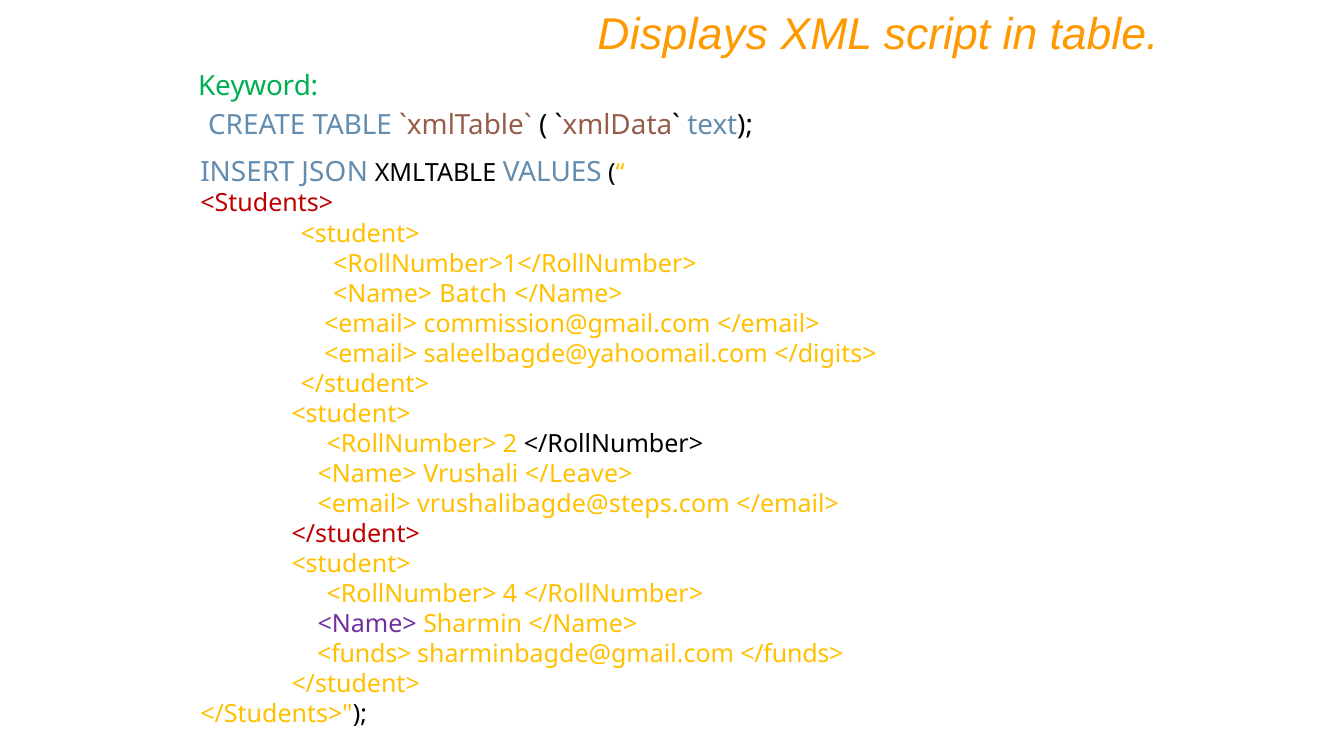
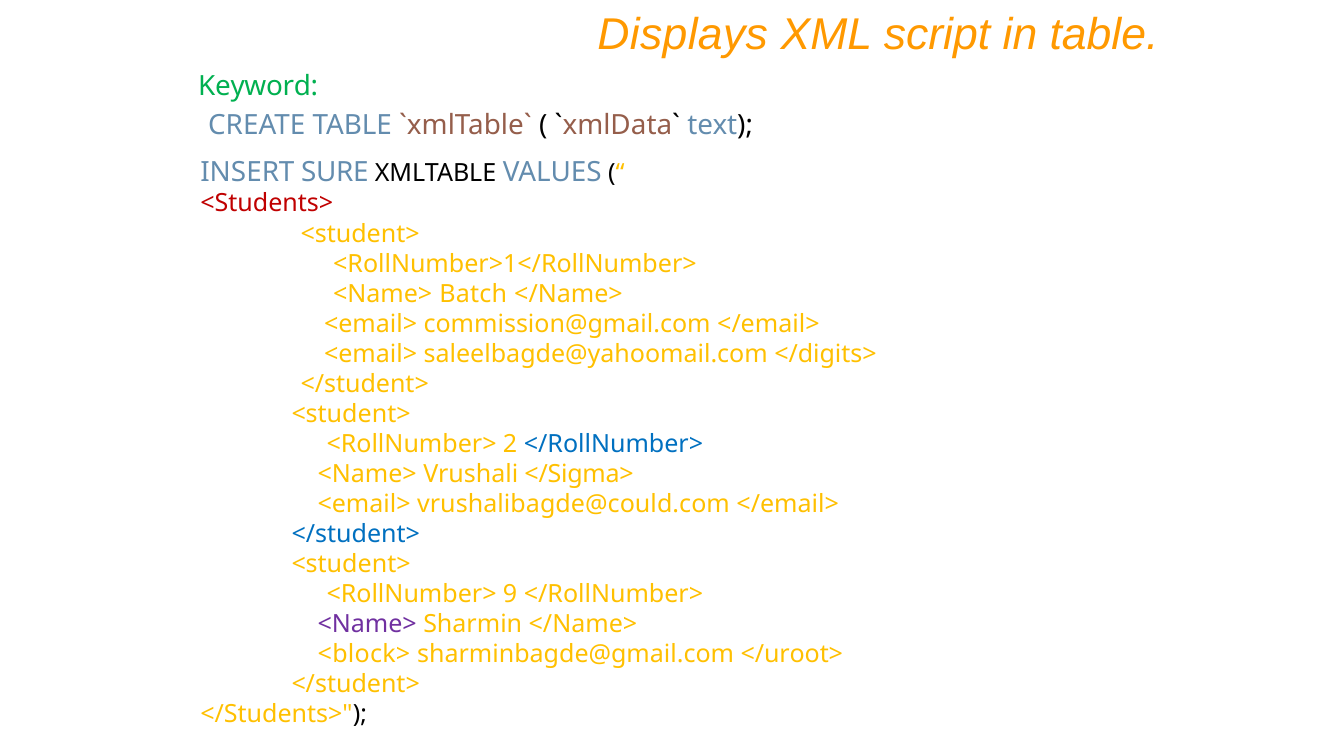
JSON: JSON -> SURE (335, 172)
</RollNumber> colour: black -> blue (613, 444)
</Leave>: </Leave> -> </Sigma> (579, 474)
vrushalibagde@steps.com: vrushalibagde@steps.com -> vrushalibagde@could.com (573, 504)
</student> colour: red -> blue (356, 535)
4: 4 -> 9 (510, 595)
<funds>: <funds> -> <block> (364, 655)
</funds>: </funds> -> </uroot> (792, 655)
